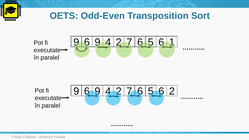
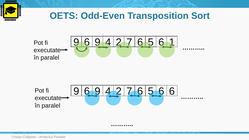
2: 2 -> 6 (172, 91)
